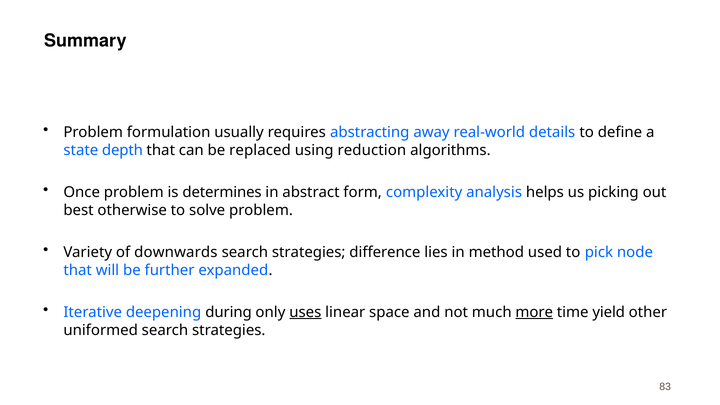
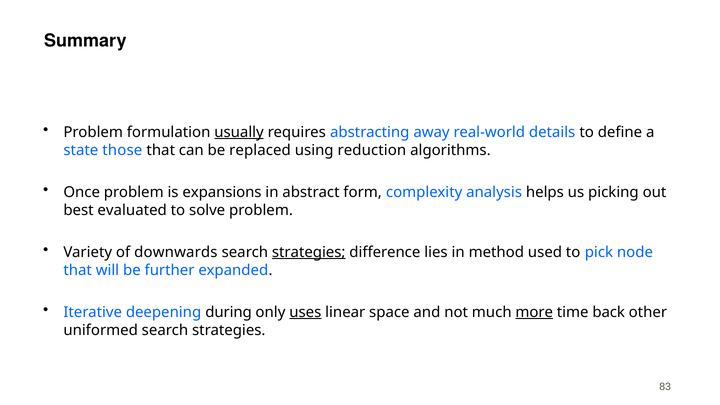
usually underline: none -> present (239, 132)
depth: depth -> those (122, 150)
determines: determines -> expansions (222, 192)
otherwise: otherwise -> evaluated (132, 210)
strategies underline: none -> present (309, 252)
yield: yield -> back (609, 312)
